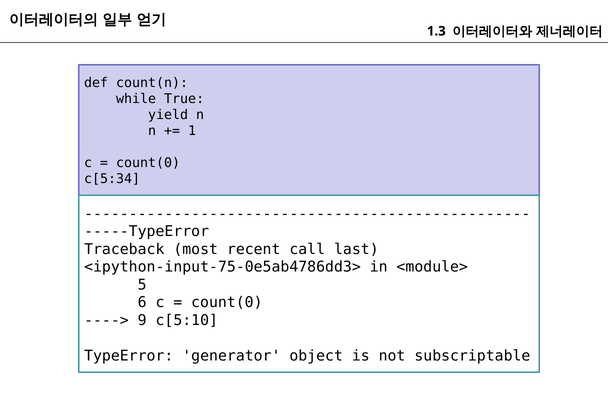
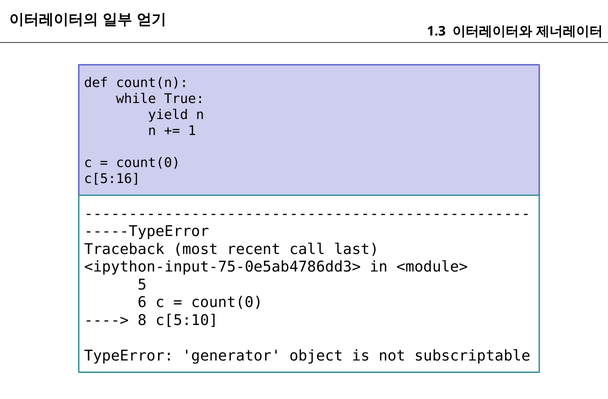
c[5:34: c[5:34 -> c[5:16 (112, 179)
9: 9 -> 8 (142, 321)
